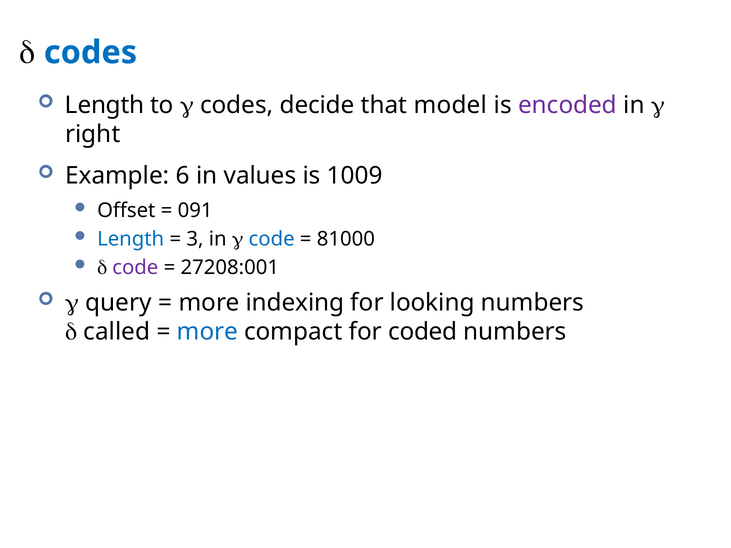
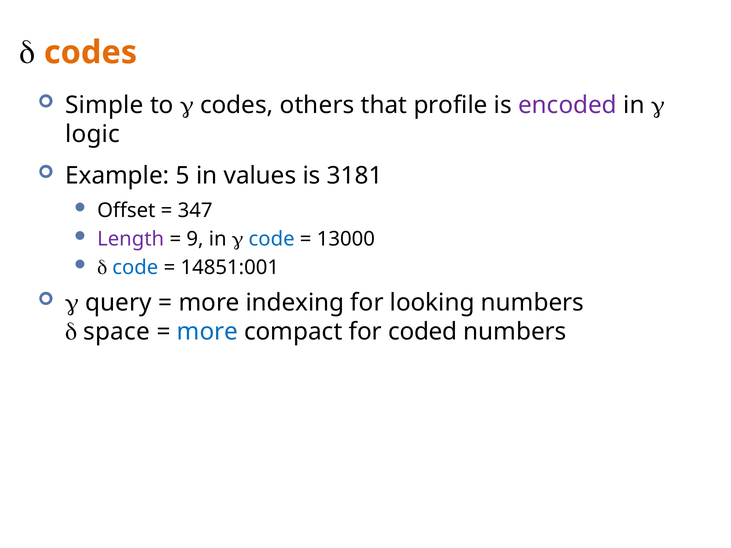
codes colour: blue -> orange (90, 53)
Length: Length -> Simple (104, 105)
decide: decide -> others (317, 105)
model: model -> profile (451, 105)
right: right -> logic (93, 135)
6: 6 -> 5 (183, 176)
1009: 1009 -> 3181 (355, 176)
091: 091 -> 347 (195, 211)
Length colour: blue -> purple (131, 239)
3: 3 -> 9 (195, 239)
81000: 81000 -> 13000 (346, 239)
code colour: purple -> blue (135, 268)
27208:001: 27208:001 -> 14851:001 (230, 268)
called: called -> space (117, 332)
